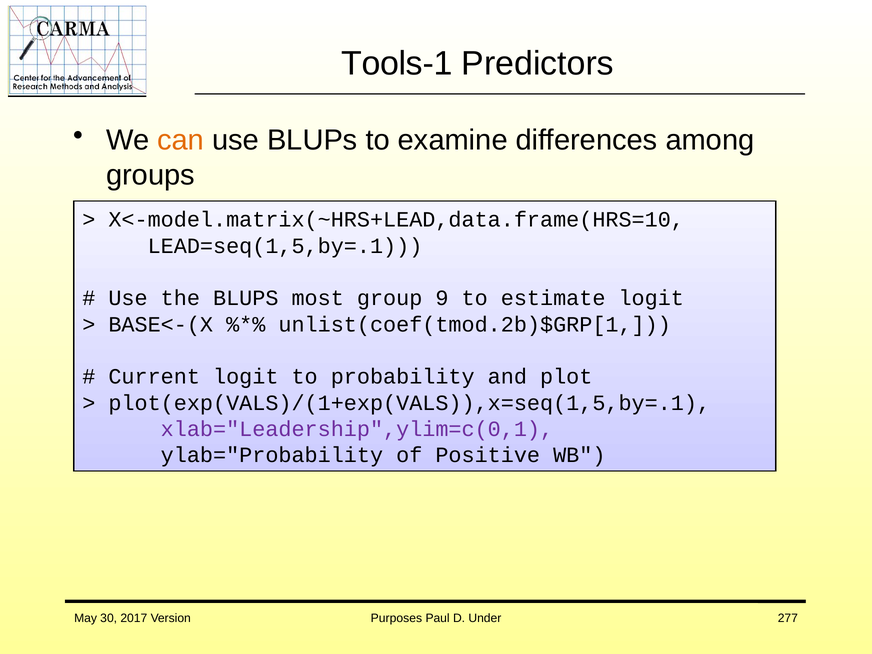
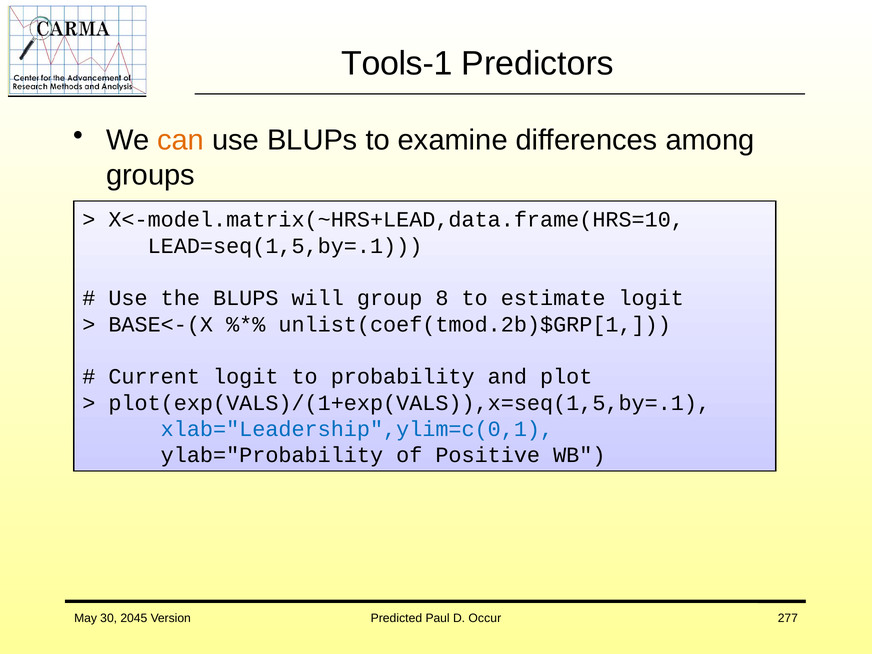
most: most -> will (318, 298)
9: 9 -> 8 (442, 298)
xlab="Leadership",ylim=c(0,1 colour: purple -> blue (357, 429)
2017: 2017 -> 2045 (134, 618)
Purposes: Purposes -> Predicted (396, 618)
Under: Under -> Occur (485, 618)
